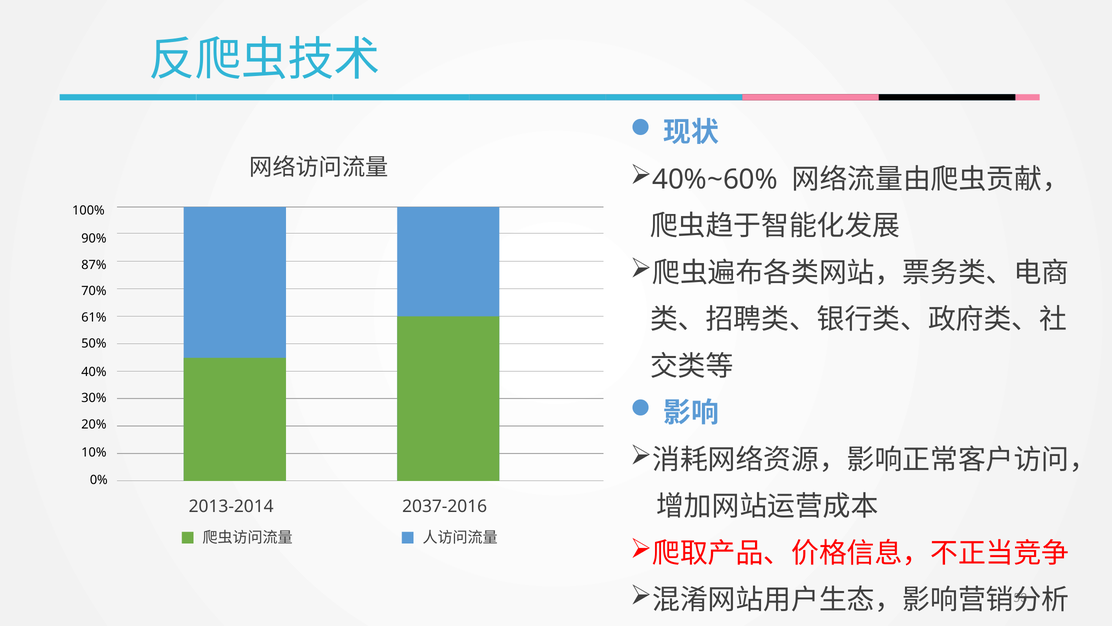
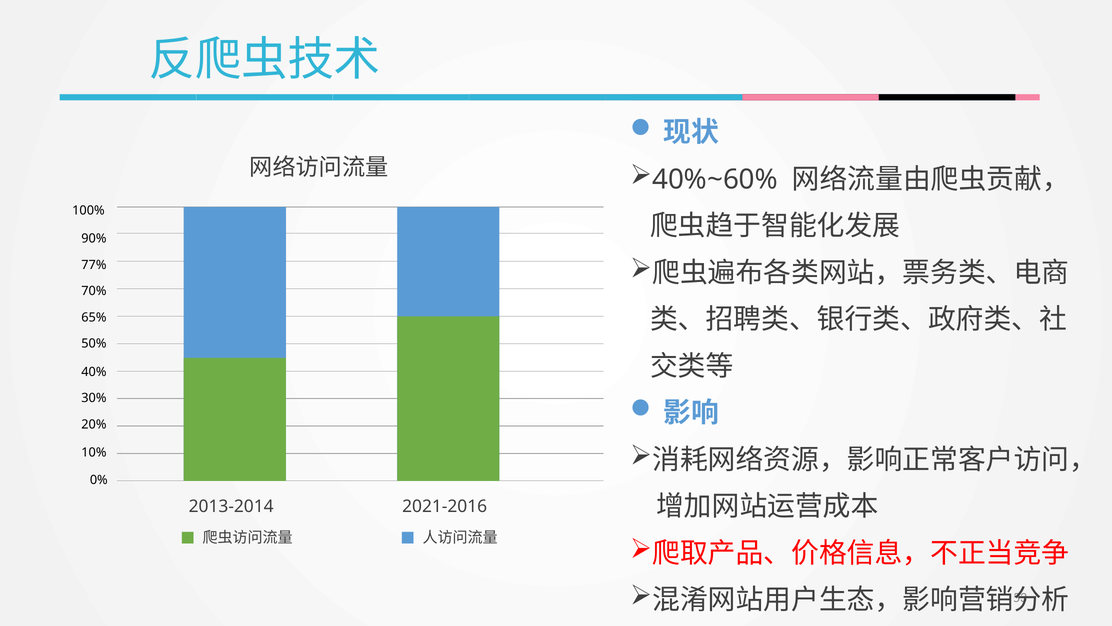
87%: 87% -> 77% (94, 265)
61%: 61% -> 65% (94, 317)
2037-2016: 2037-2016 -> 2021-2016 (445, 506)
